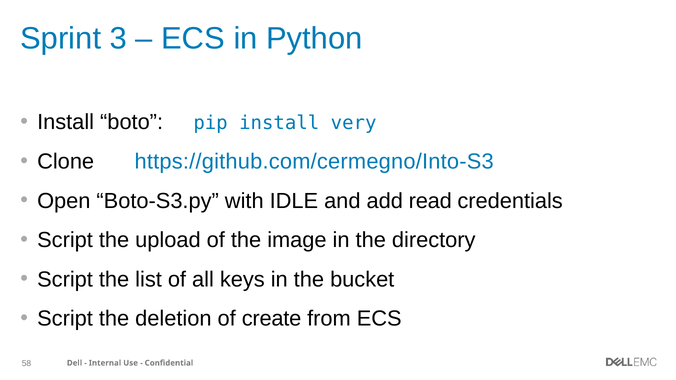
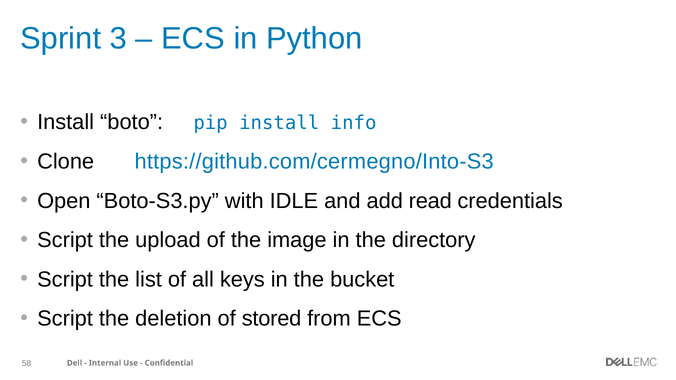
very: very -> info (354, 123)
create: create -> stored (272, 319)
